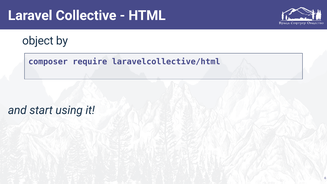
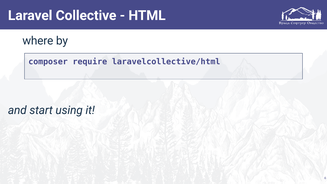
object: object -> where (38, 41)
